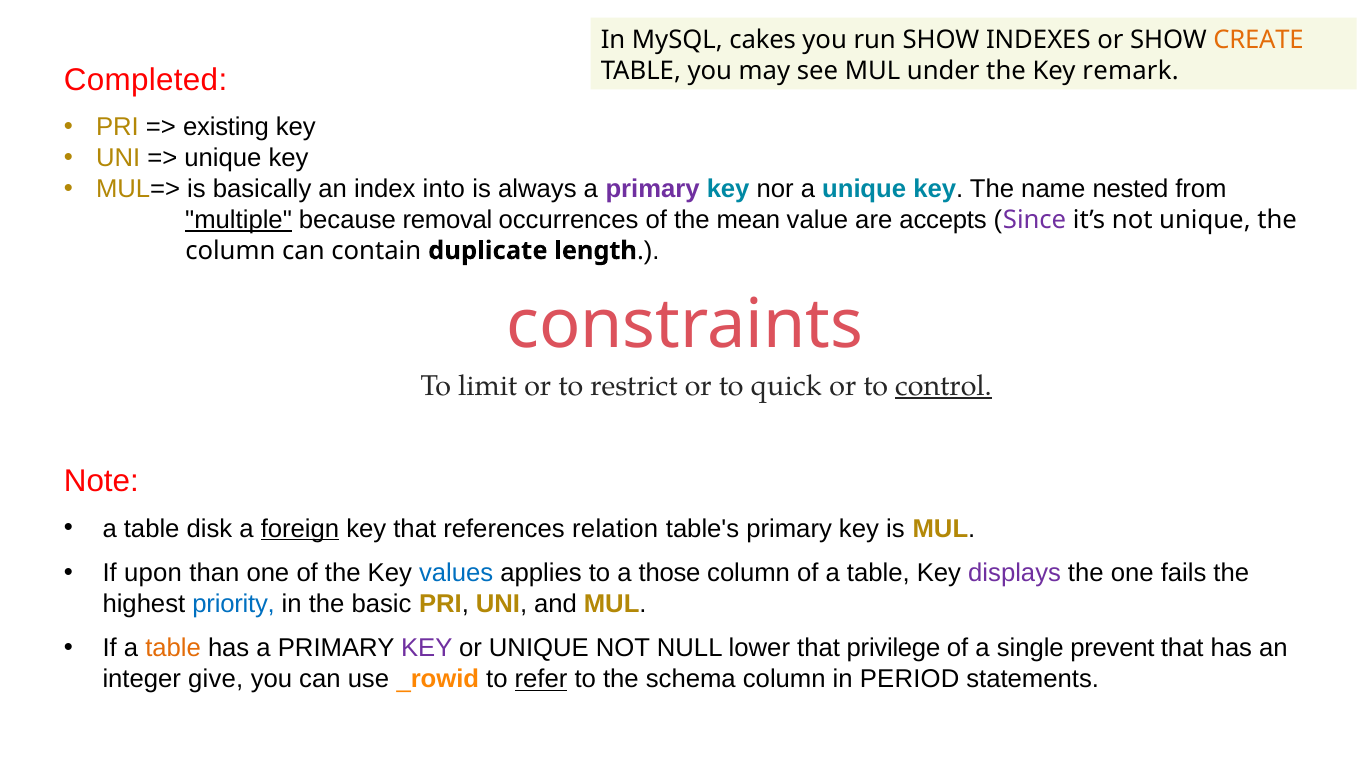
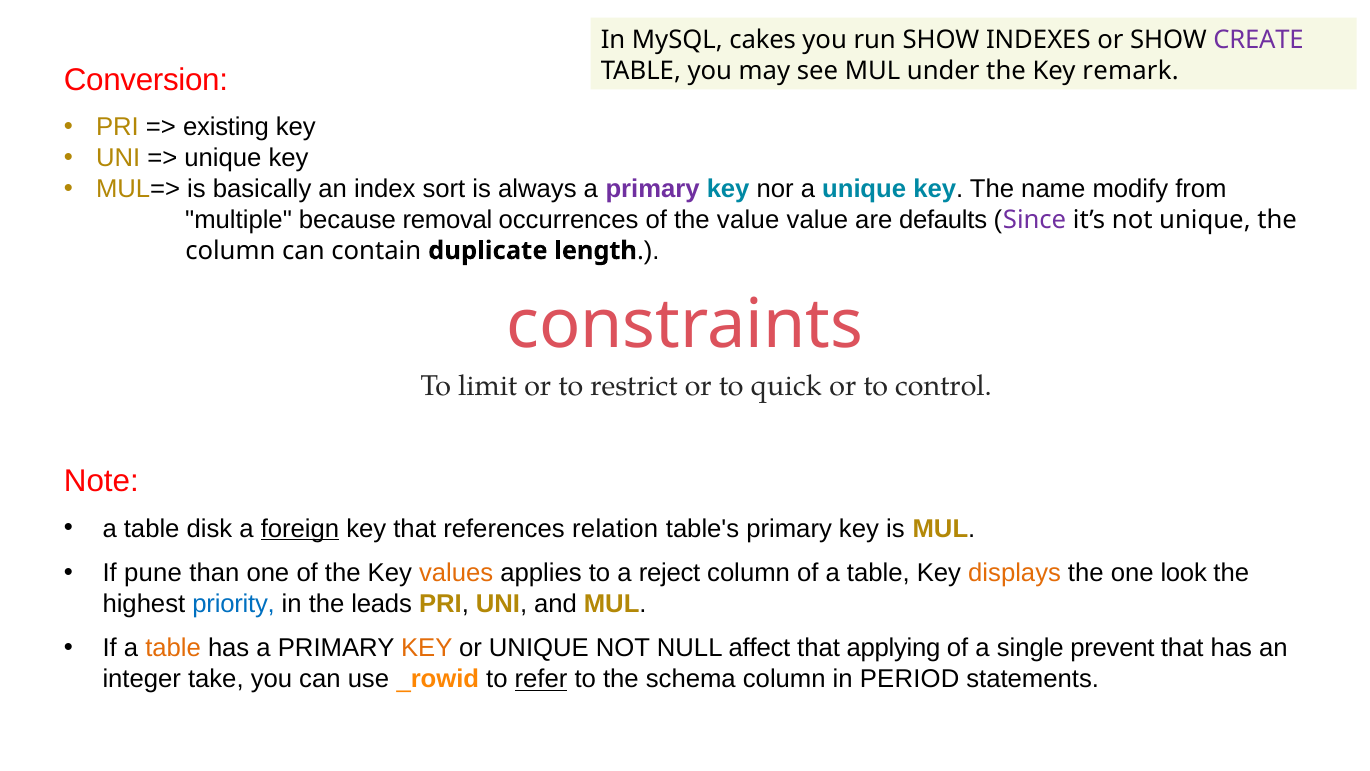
CREATE colour: orange -> purple (1259, 40)
Completed: Completed -> Conversion (146, 80)
into: into -> sort (444, 189)
nested: nested -> modify (1130, 189)
multiple underline: present -> none (239, 220)
the mean: mean -> value (748, 220)
accepts: accepts -> defaults (943, 220)
control underline: present -> none (944, 385)
upon: upon -> pune (153, 573)
values colour: blue -> orange (456, 573)
those: those -> reject (670, 573)
displays colour: purple -> orange (1015, 573)
fails: fails -> look (1184, 573)
basic: basic -> leads (382, 604)
KEY colour: purple -> orange (427, 648)
lower: lower -> affect (759, 648)
privilege: privilege -> applying (893, 648)
give: give -> take (216, 679)
